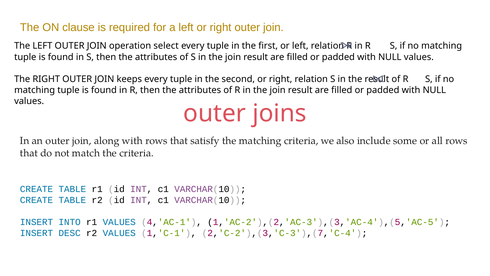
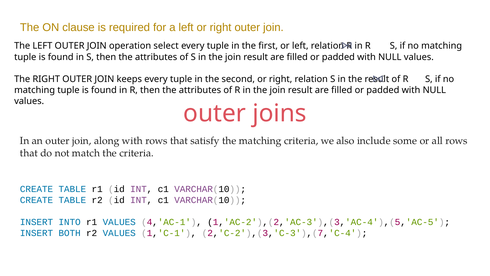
DESC: DESC -> BOTH (70, 233)
